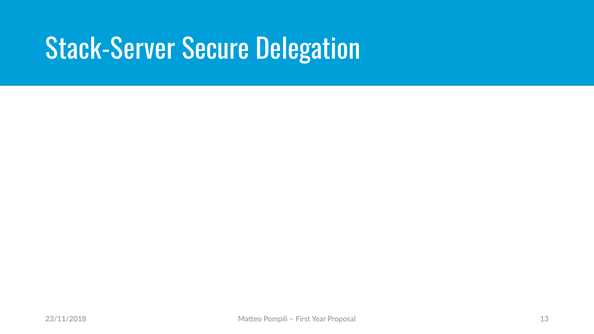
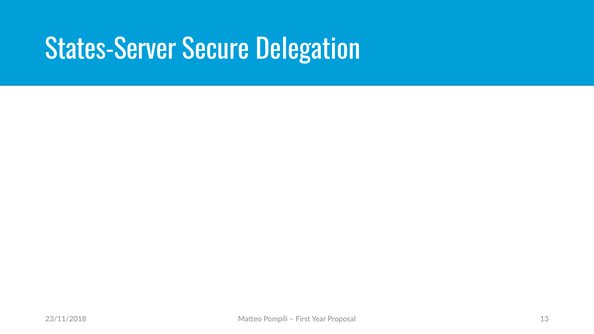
Stack-Server: Stack-Server -> States-Server (111, 50)
